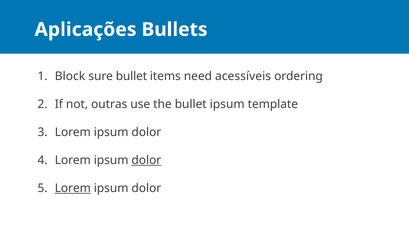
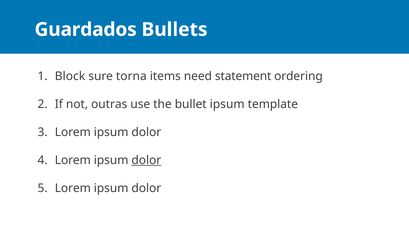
Aplicações: Aplicações -> Guardados (86, 30)
sure bullet: bullet -> torna (131, 76)
acessíveis: acessíveis -> statement (243, 76)
Lorem underline: present -> none (73, 188)
